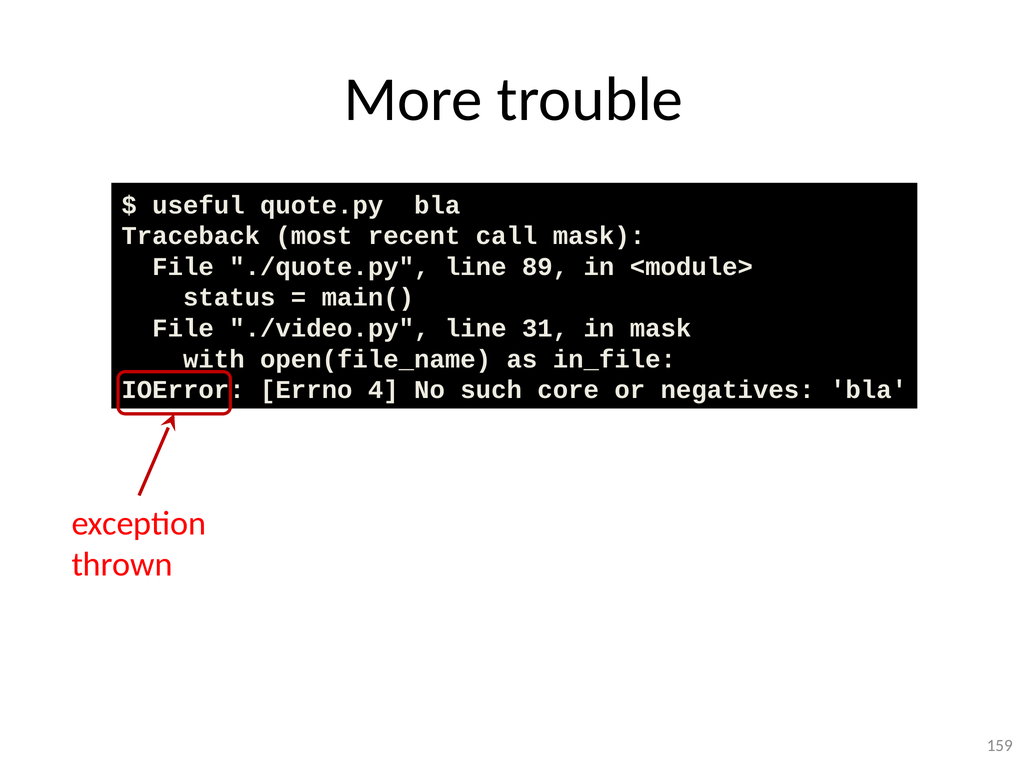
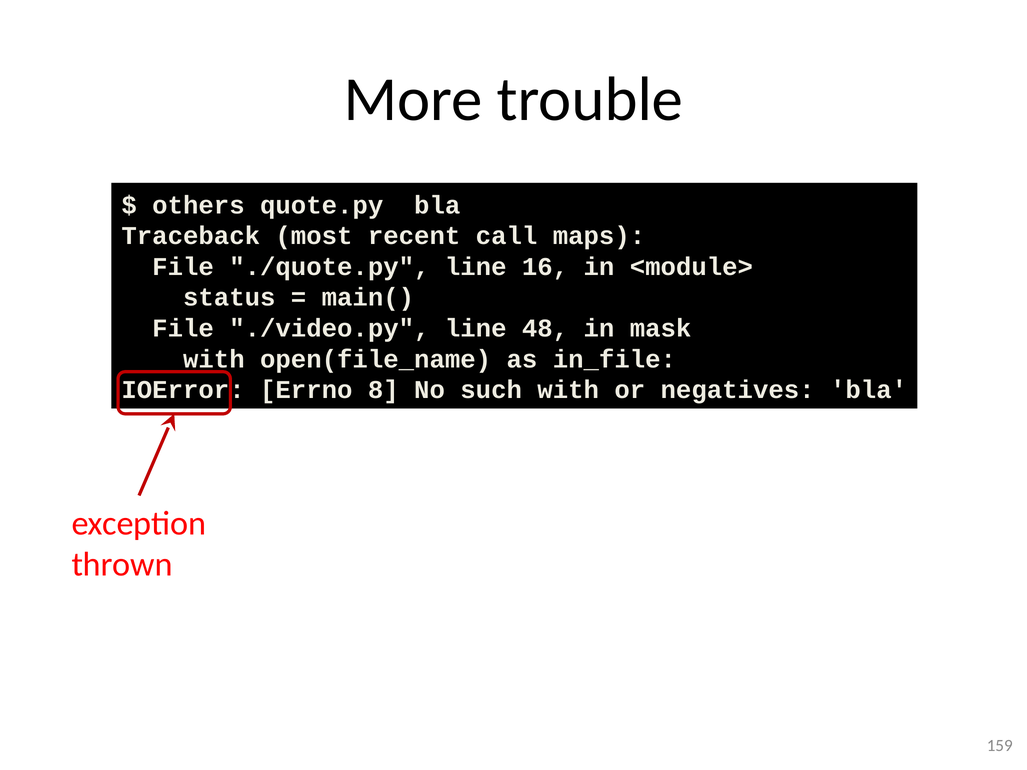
useful: useful -> others (198, 205)
call mask: mask -> maps (599, 236)
89: 89 -> 16 (545, 267)
31: 31 -> 48 (545, 328)
4: 4 -> 8 (383, 390)
such core: core -> with (568, 390)
